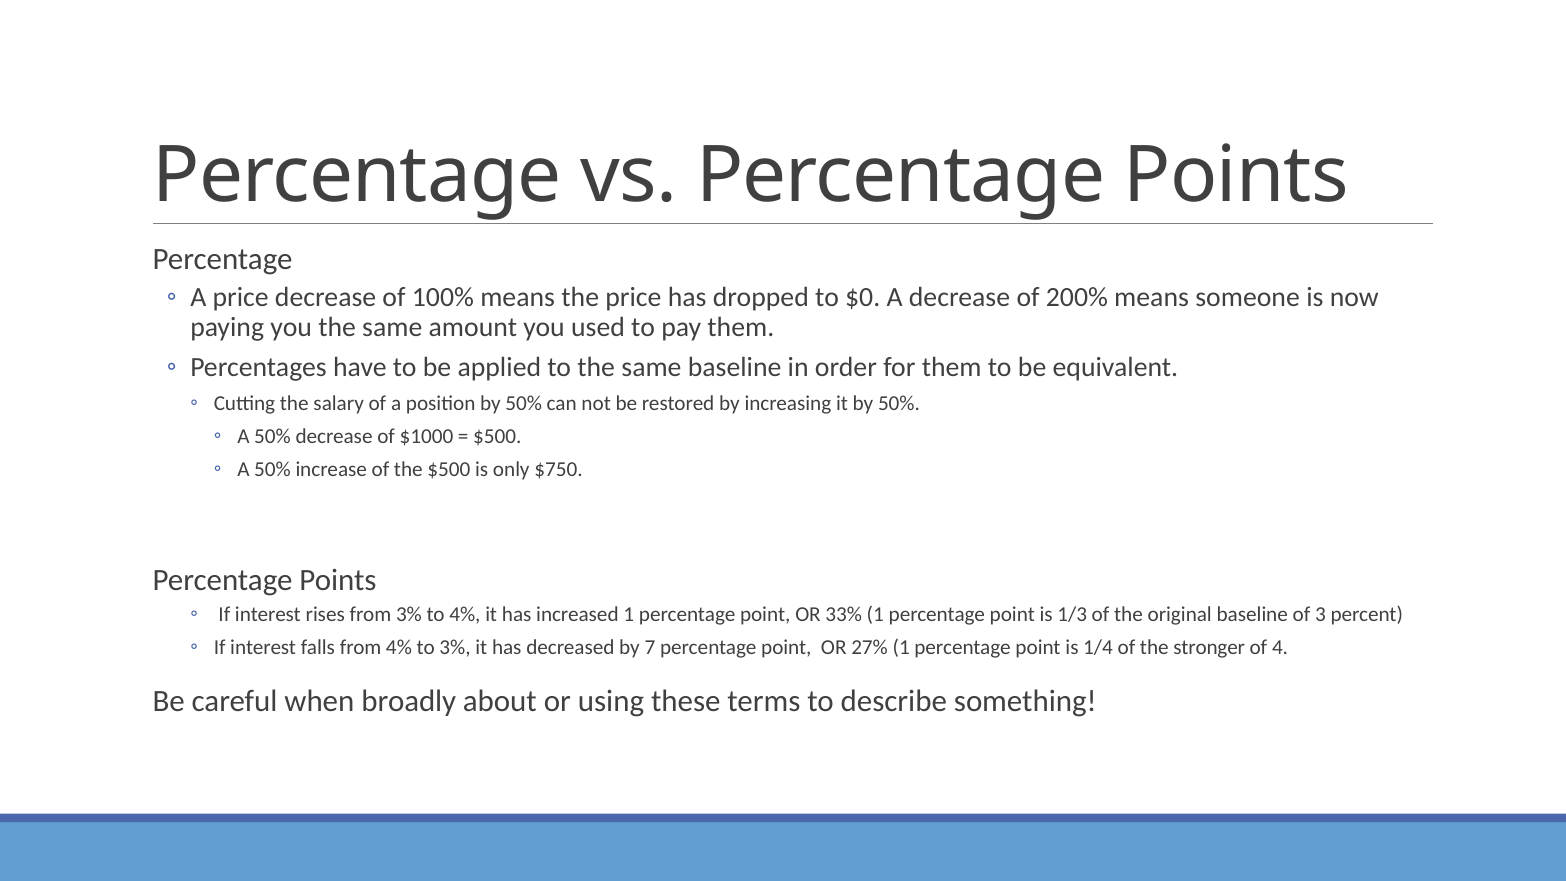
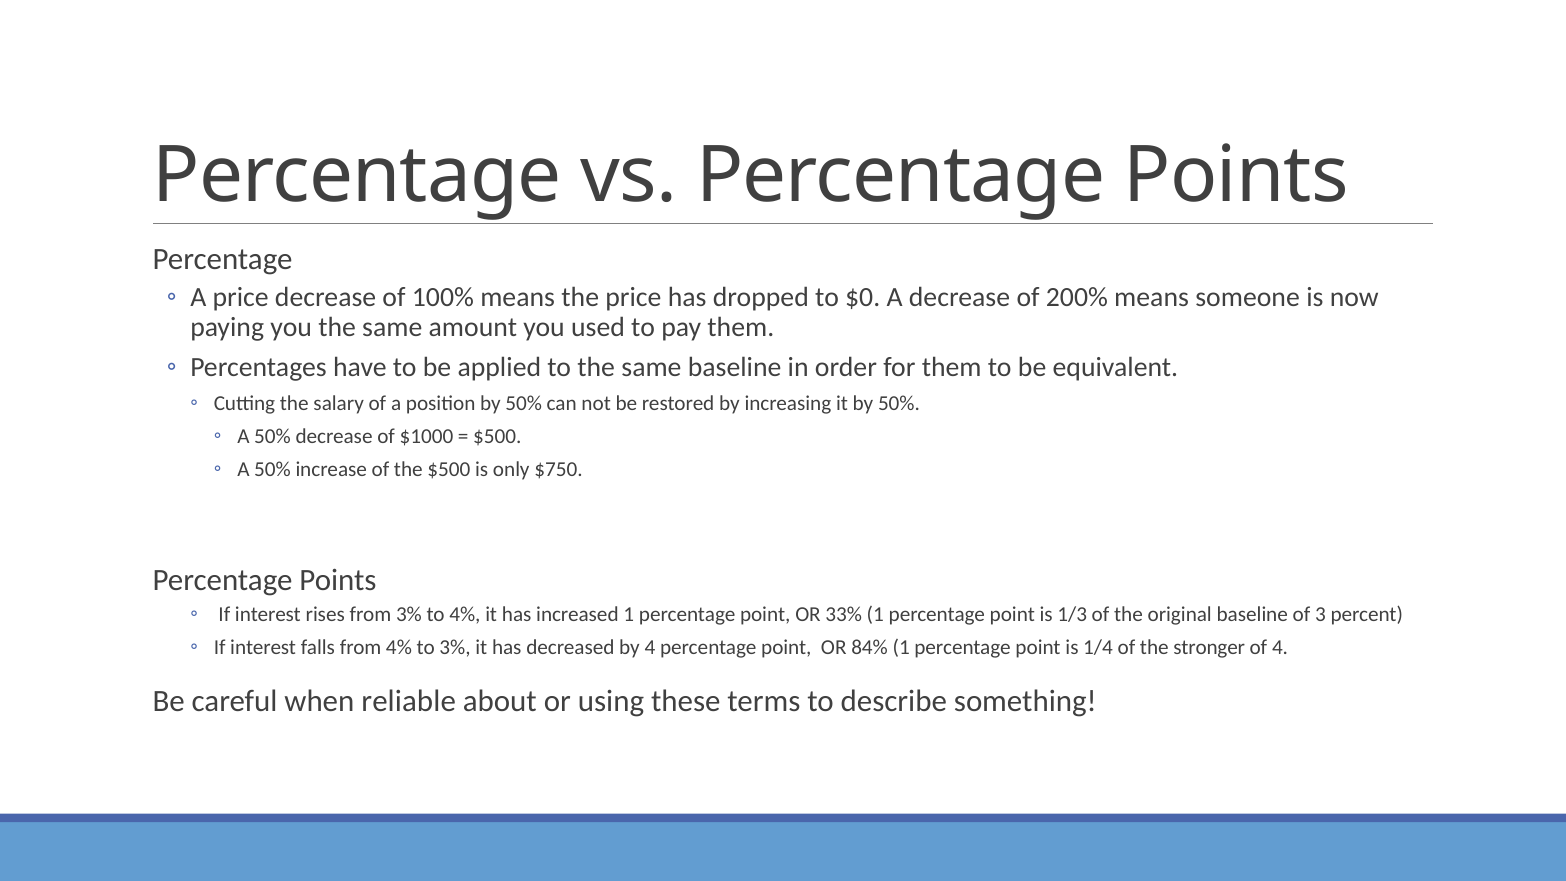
by 7: 7 -> 4 (650, 647)
27%: 27% -> 84% (870, 647)
broadly: broadly -> reliable (409, 702)
